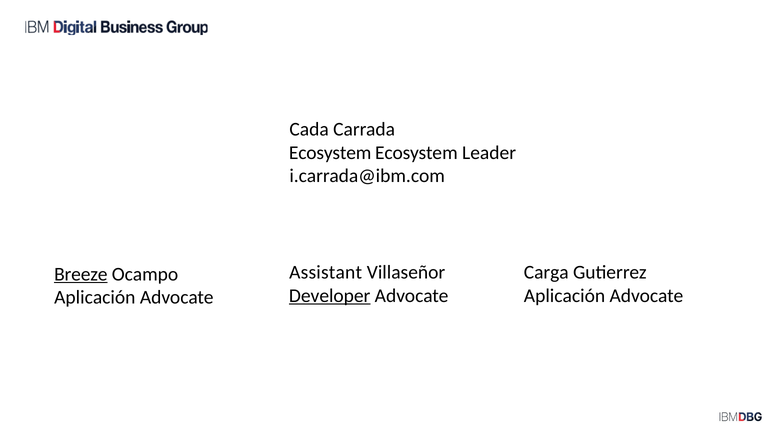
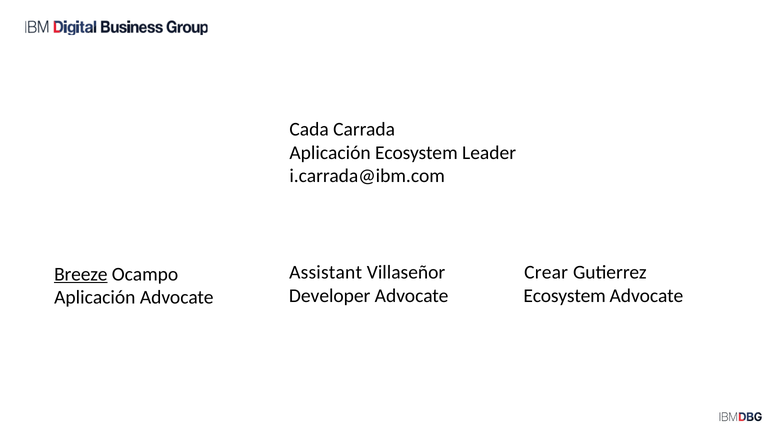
Ecosystem: Ecosystem -> Aplicación (330, 153)
Carga: Carga -> Crear (546, 273)
Developer underline: present -> none (330, 296)
Aplicación: Aplicación -> Ecosystem (565, 296)
